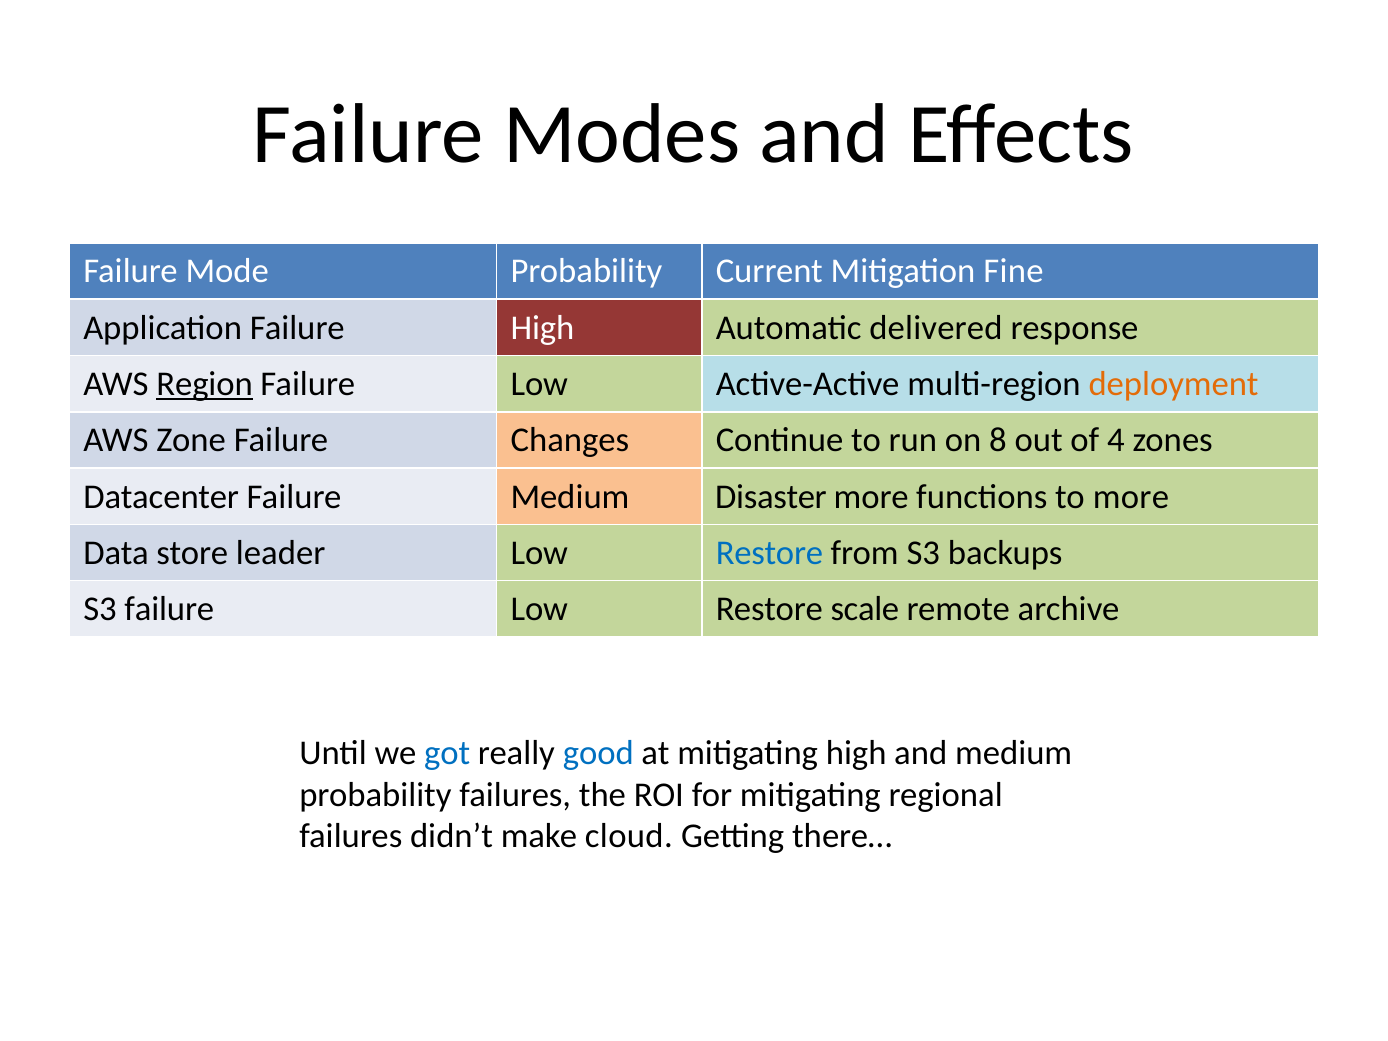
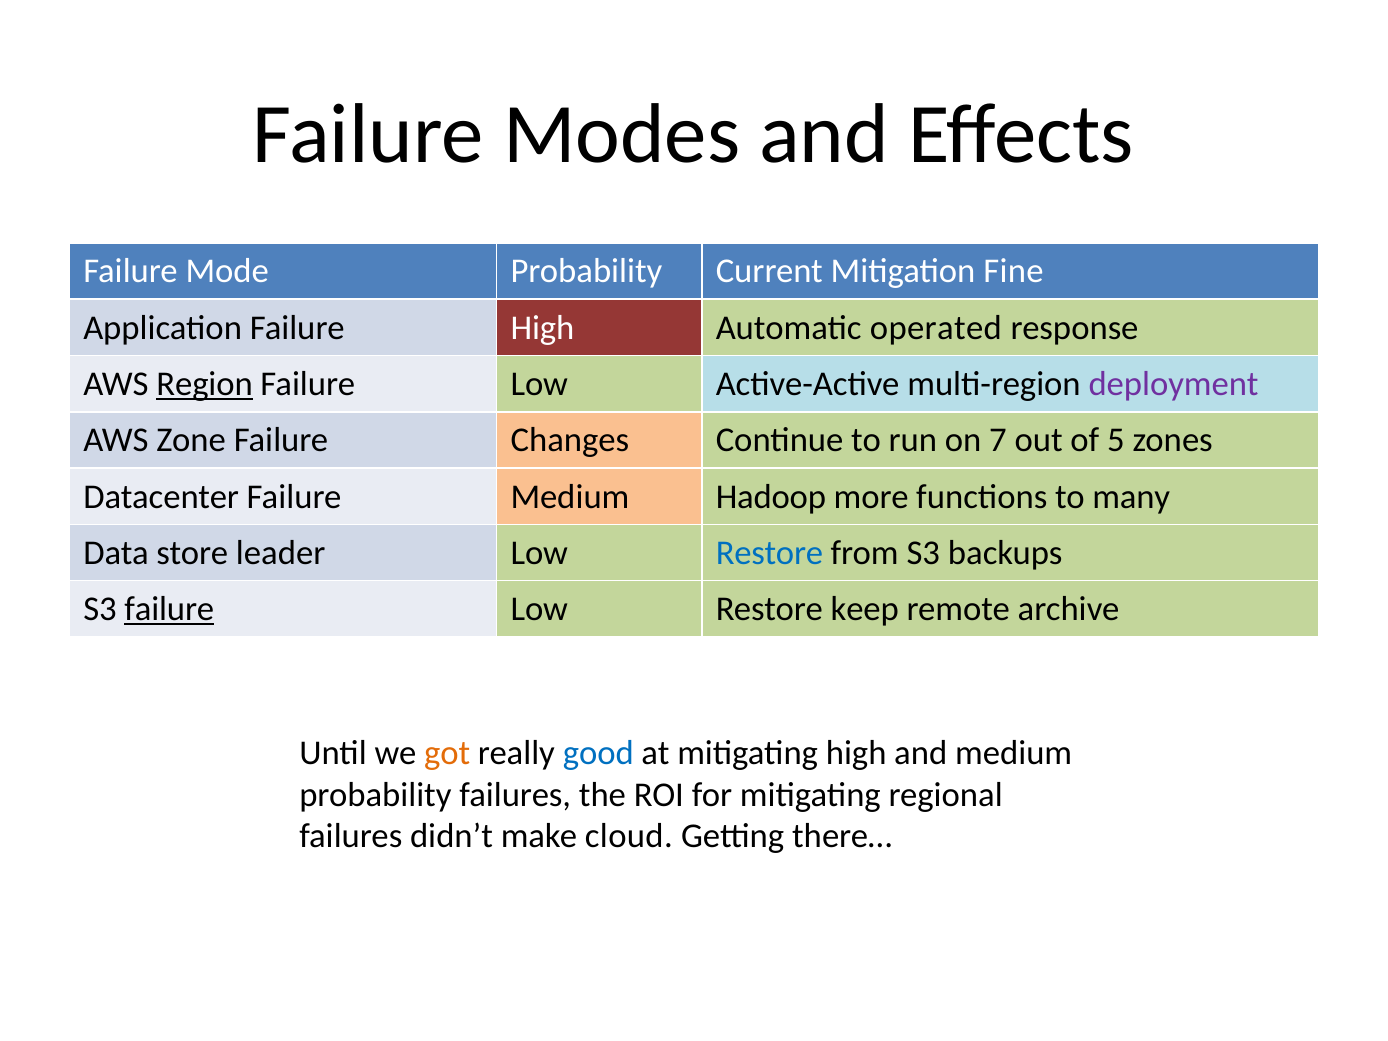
delivered: delivered -> operated (936, 328)
deployment colour: orange -> purple (1174, 384)
8: 8 -> 7 (998, 440)
4: 4 -> 5 (1116, 440)
Disaster: Disaster -> Hadoop (771, 497)
to more: more -> many (1131, 497)
failure underline: none -> present (169, 609)
scale: scale -> keep (865, 609)
got colour: blue -> orange (447, 753)
